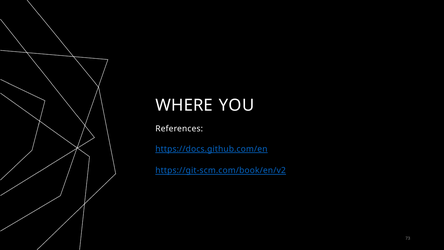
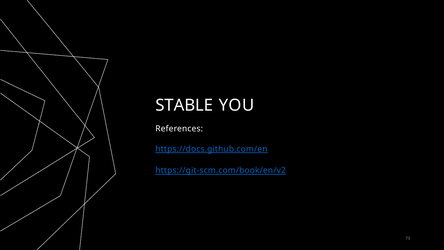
WHERE: WHERE -> STABLE (184, 105)
